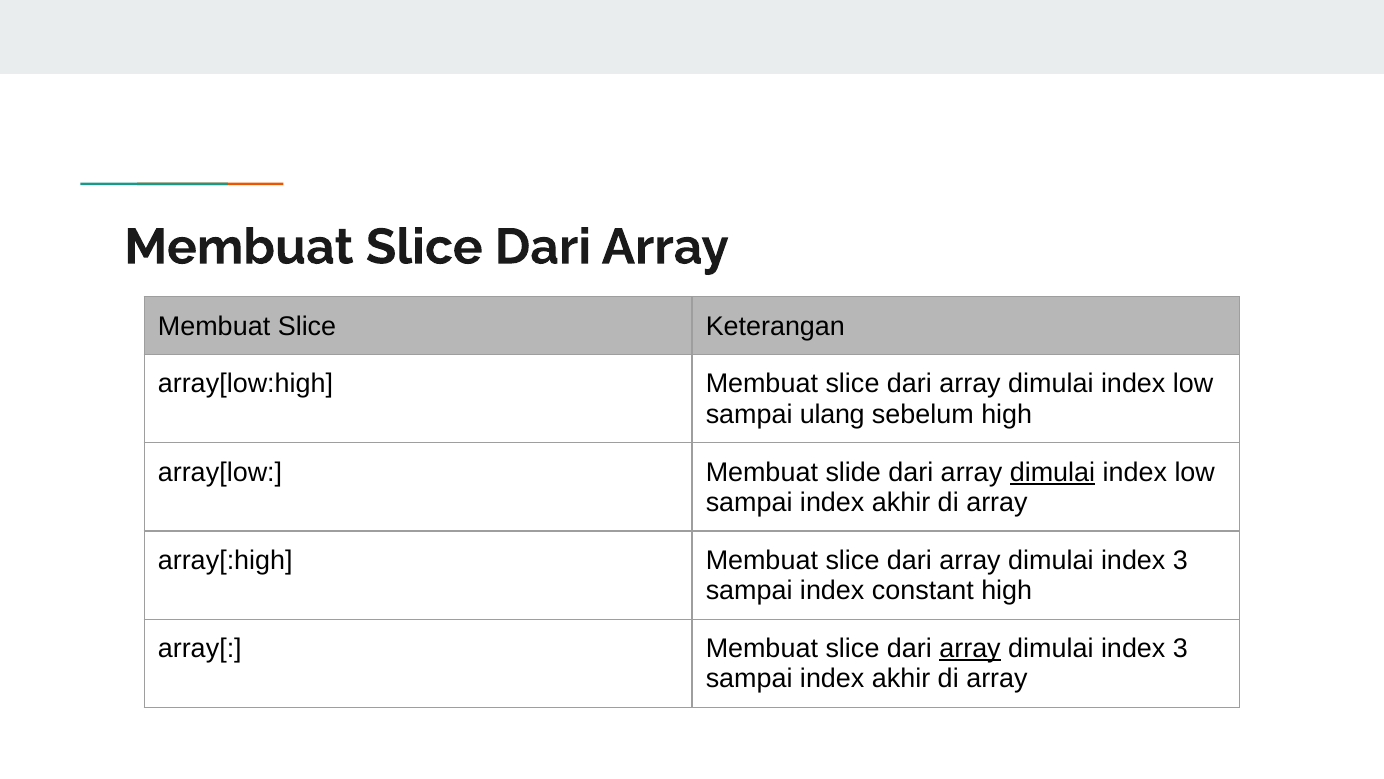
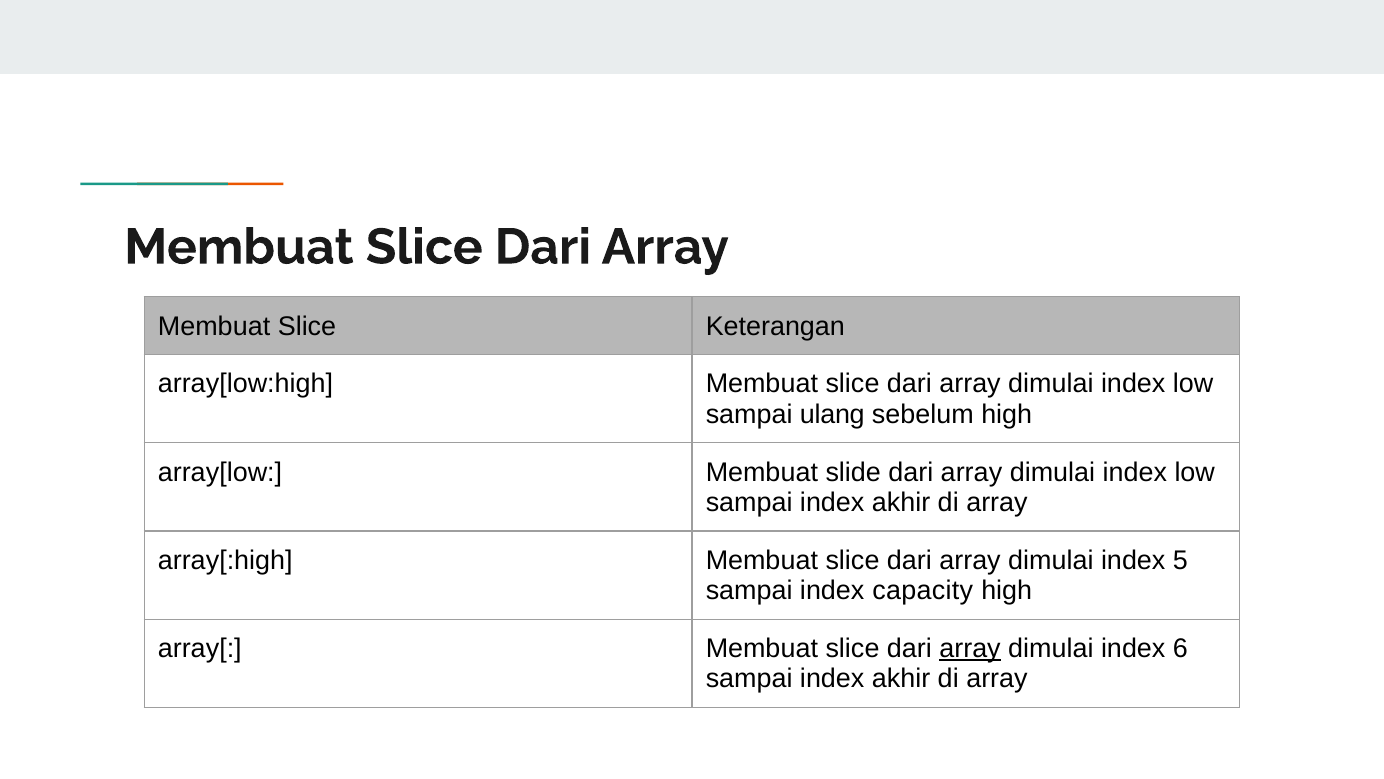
dimulai underline: present -> none (1052, 472)
3: 3 -> 5 (1180, 560)
constant: constant -> capacity (923, 590)
3: 3 -> 6 (1180, 648)
